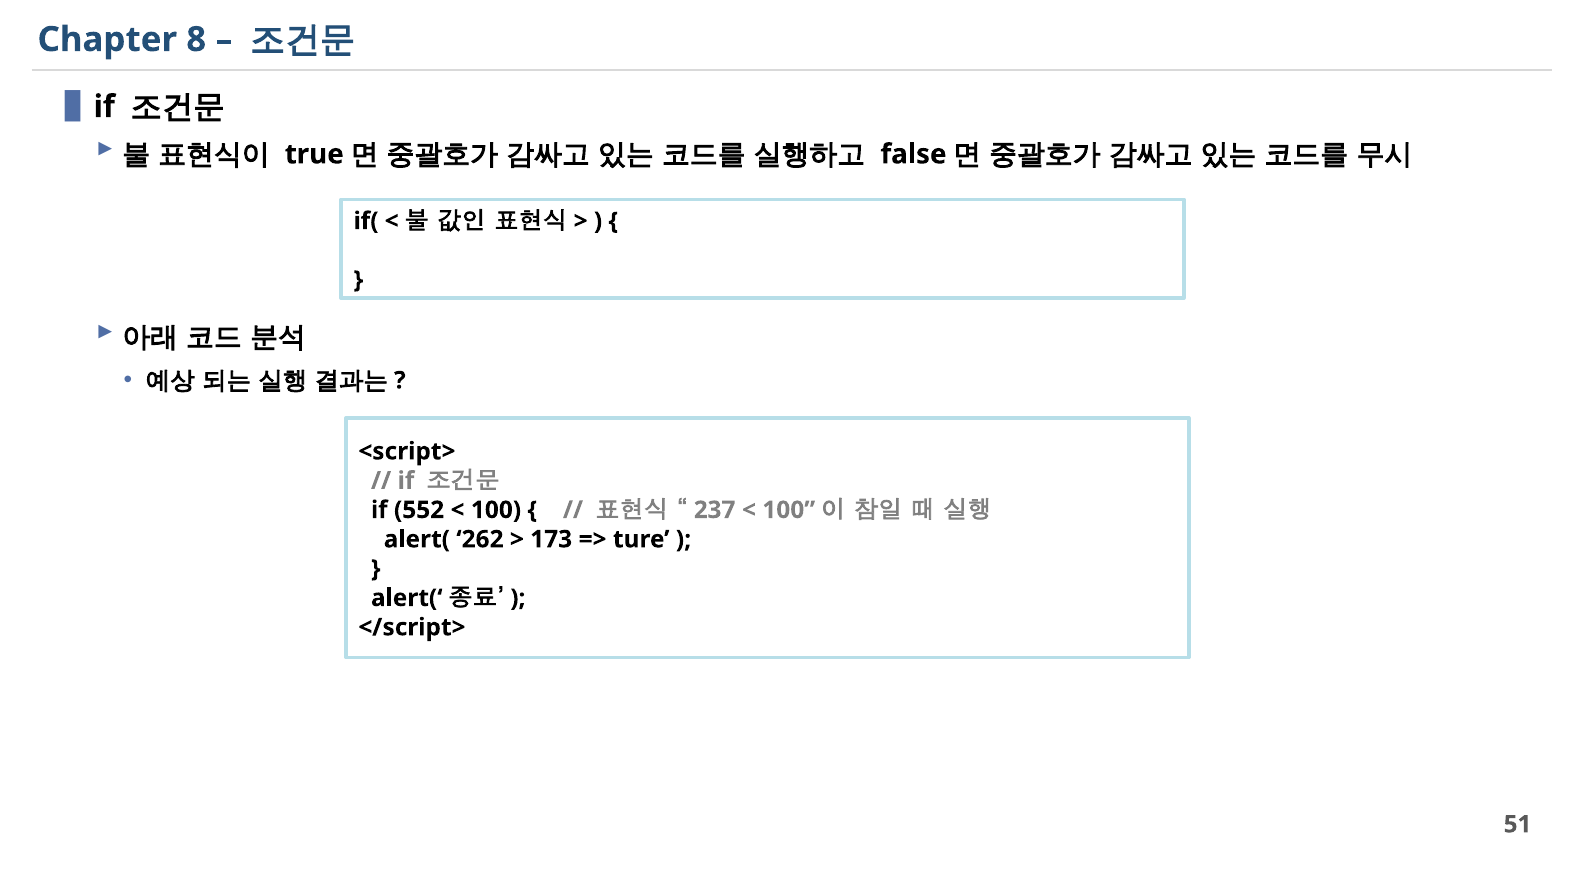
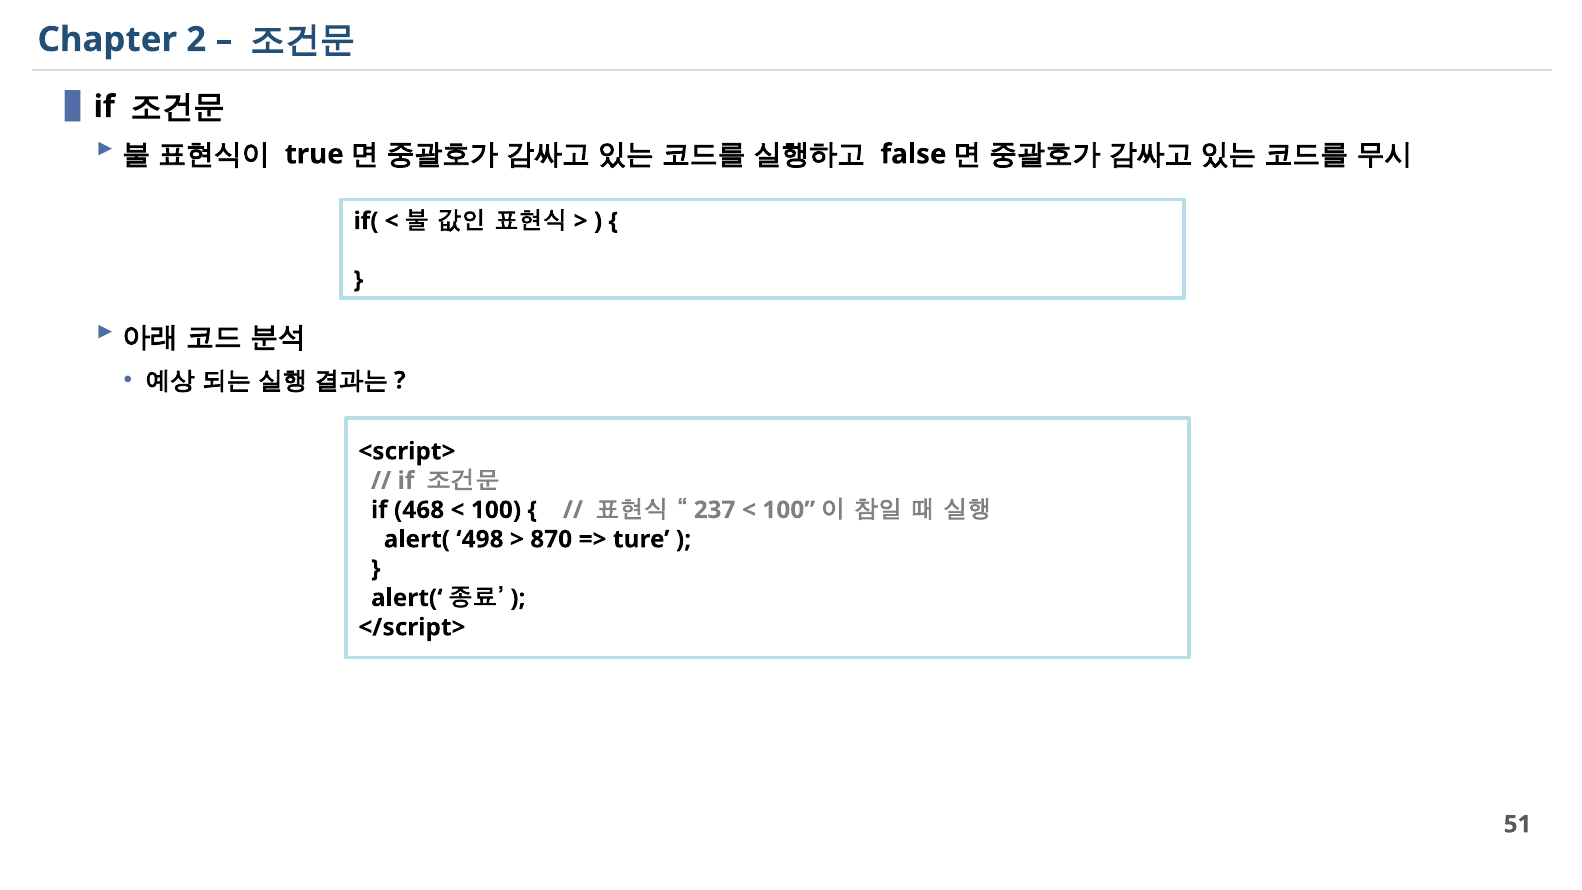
8: 8 -> 2 (196, 40)
552: 552 -> 468 (419, 510)
262: 262 -> 498 (480, 539)
173: 173 -> 870 (551, 539)
